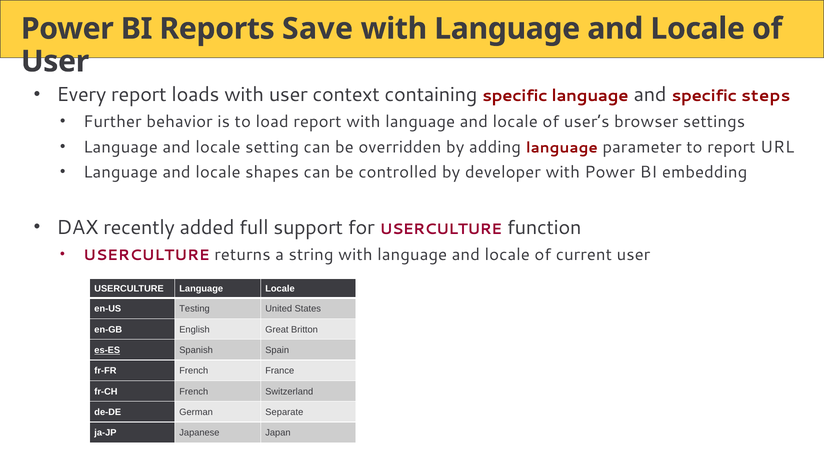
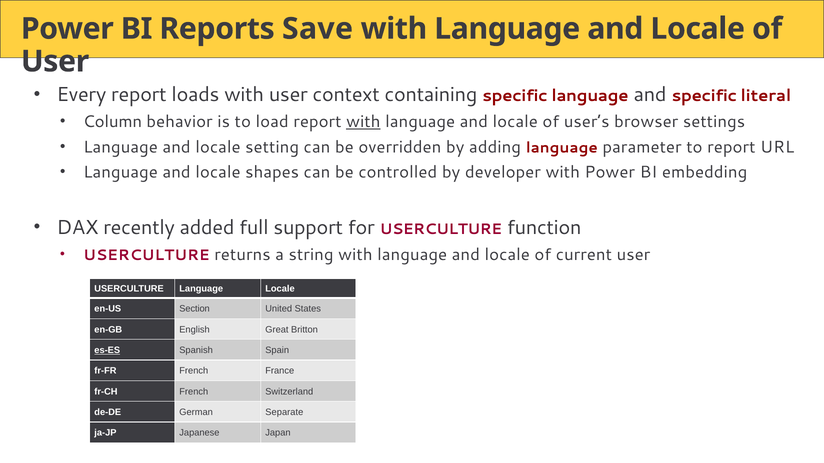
steps: steps -> literal (766, 96)
Further: Further -> Column (113, 122)
with underline: none -> present (363, 122)
Testing: Testing -> Section (195, 309)
